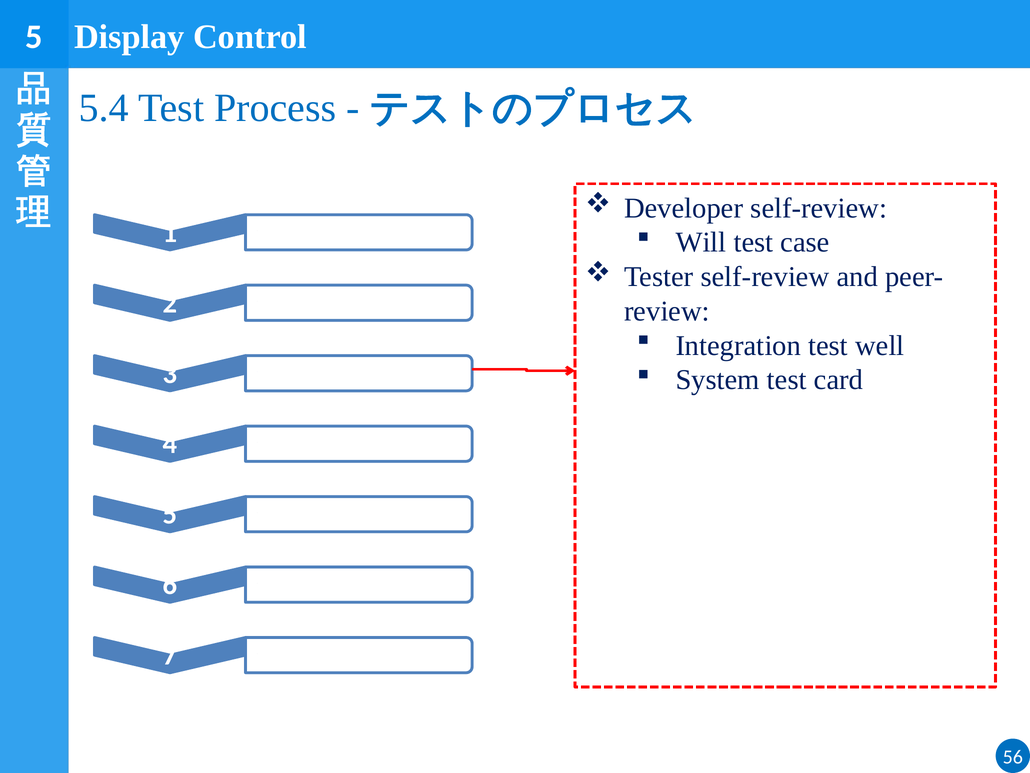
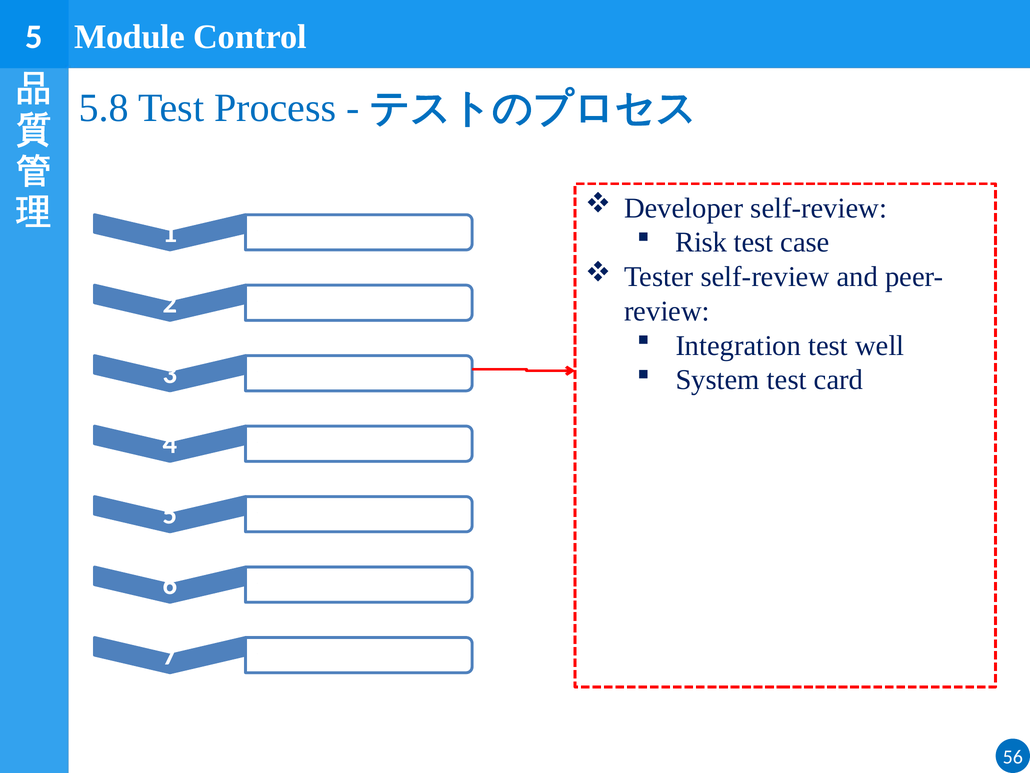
Display: Display -> Module (129, 37)
5.4: 5.4 -> 5.8 (104, 108)
Will: Will -> Risk (701, 242)
